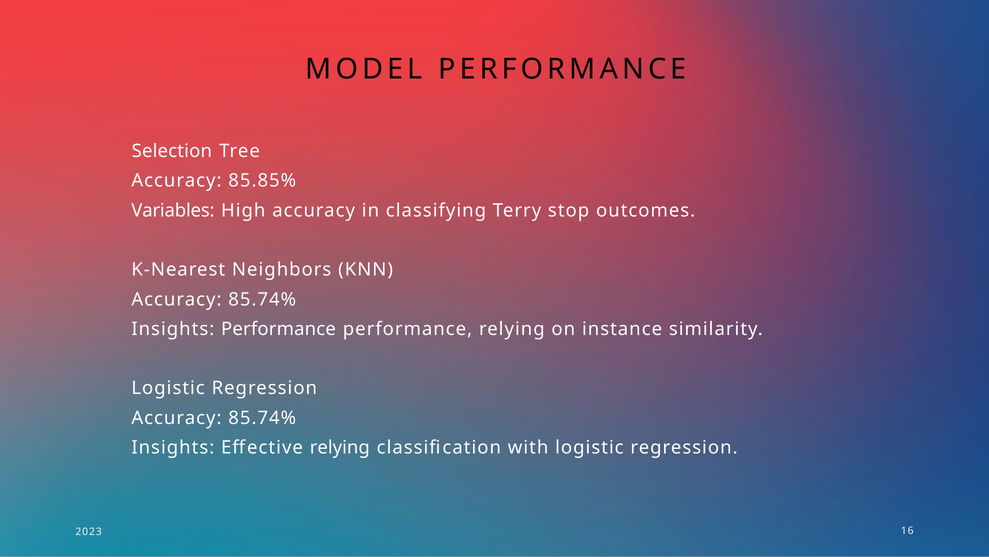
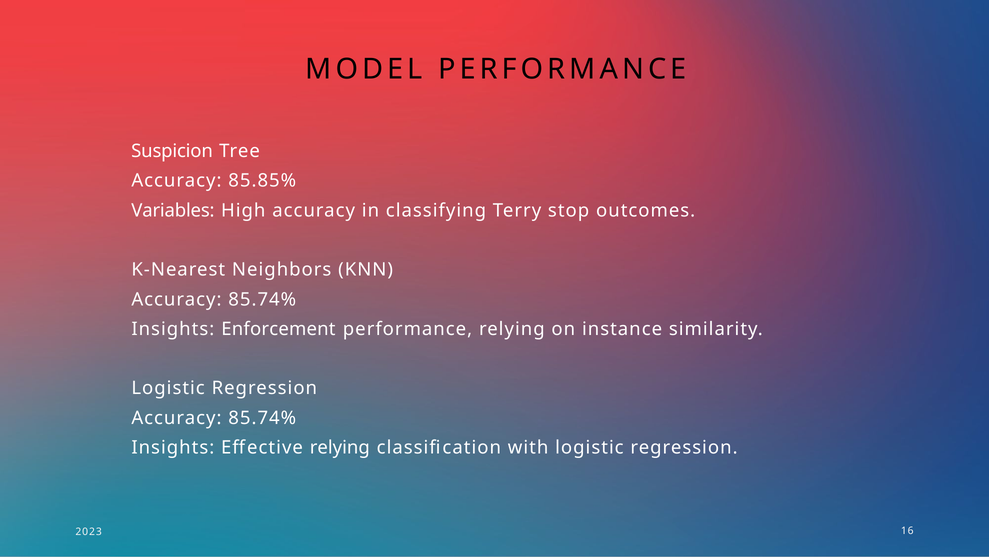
Selection: Selection -> Suspicion (172, 151)
Insights Performance: Performance -> Enforcement (278, 329)
